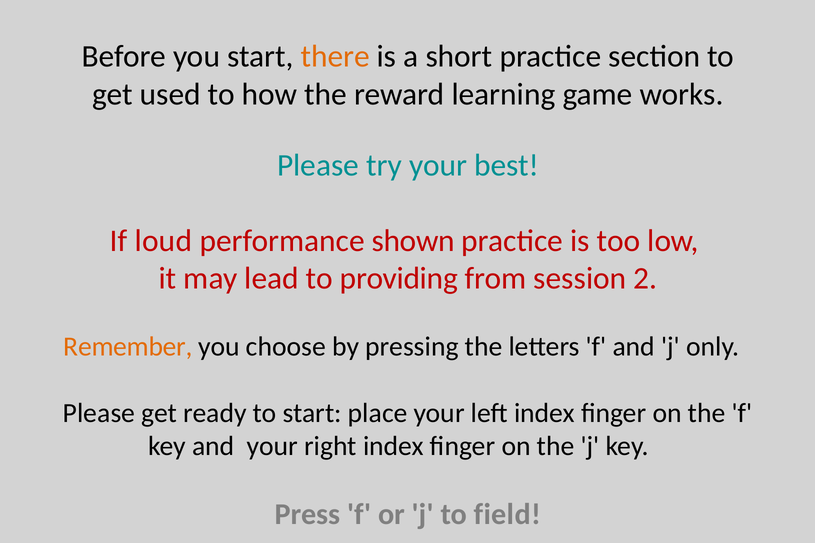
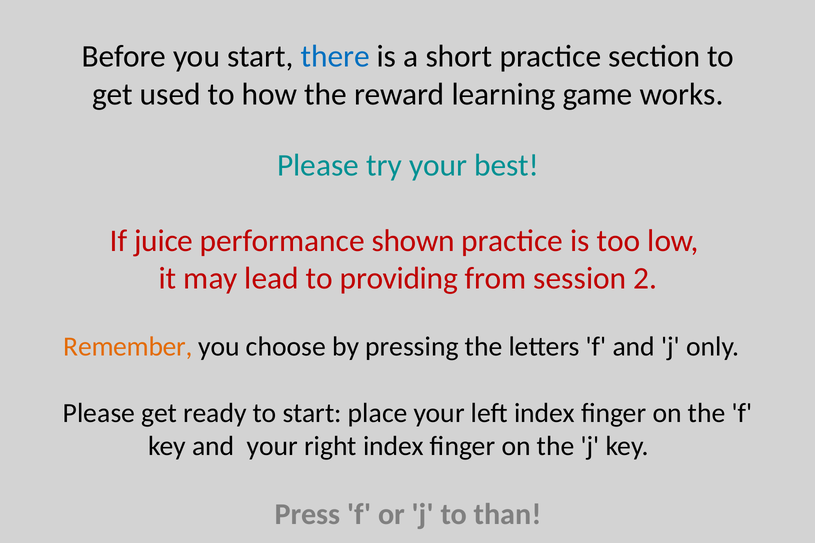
there colour: orange -> blue (335, 57)
loud: loud -> juice (164, 241)
field: field -> than (508, 515)
